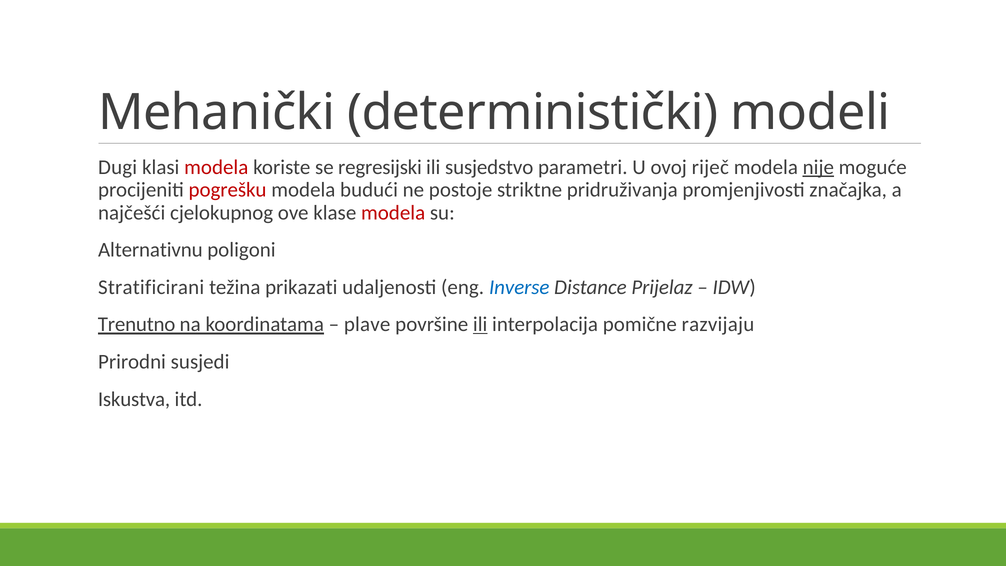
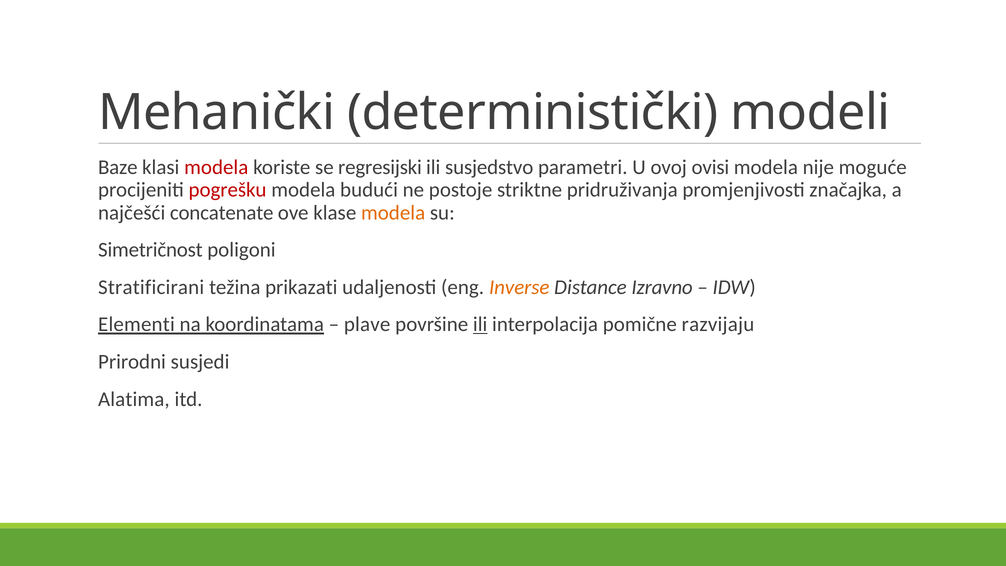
Dugi: Dugi -> Baze (118, 167)
riječ: riječ -> ovisi (710, 167)
nije underline: present -> none (818, 167)
cjelokupnog: cjelokupnog -> concatenate (222, 213)
modela colour: red -> orange (393, 213)
Alternativnu: Alternativnu -> Simetričnost (150, 250)
Inverse colour: blue -> orange (519, 287)
Prijelaz: Prijelaz -> Izravno (662, 287)
Trenutno: Trenutno -> Elementi (136, 324)
Iskustva: Iskustva -> Alatima (134, 399)
